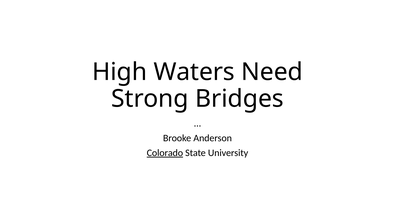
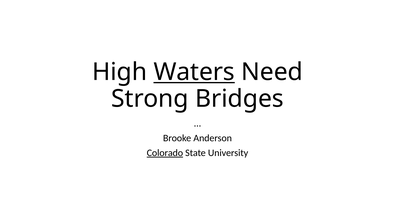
Waters underline: none -> present (194, 72)
